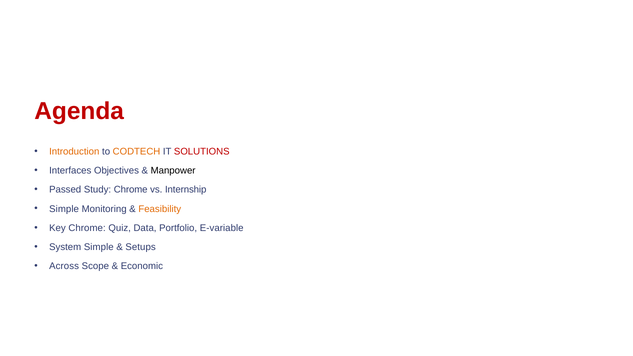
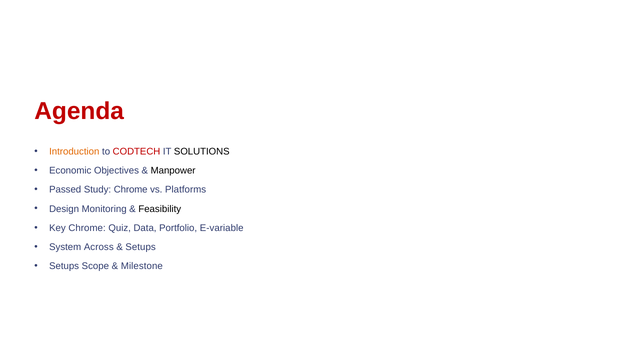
CODTECH colour: orange -> red (137, 151)
SOLUTIONS colour: red -> black (202, 151)
Interfaces: Interfaces -> Economic (70, 171)
Internship: Internship -> Platforms (186, 190)
Simple: Simple -> Design (64, 209)
Feasibility colour: orange -> black (160, 209)
System Simple: Simple -> Across (99, 247)
Across: Across -> Setups (64, 266)
Economic: Economic -> Milestone (142, 266)
